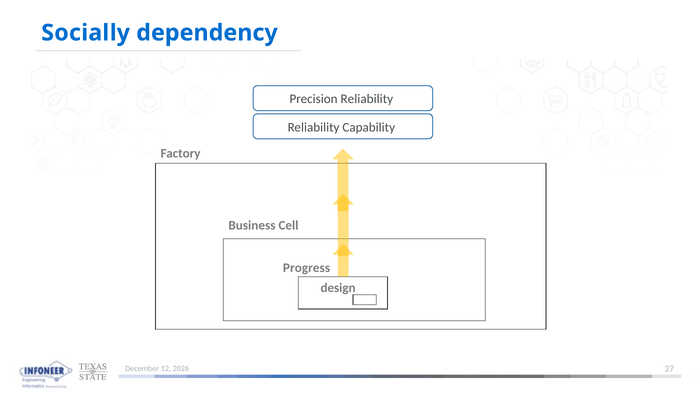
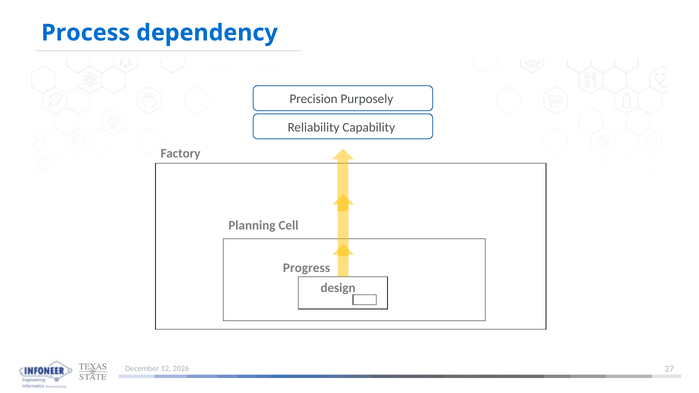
Socially: Socially -> Process (86, 33)
Precision Reliability: Reliability -> Purposely (367, 99)
Business: Business -> Planning (252, 226)
